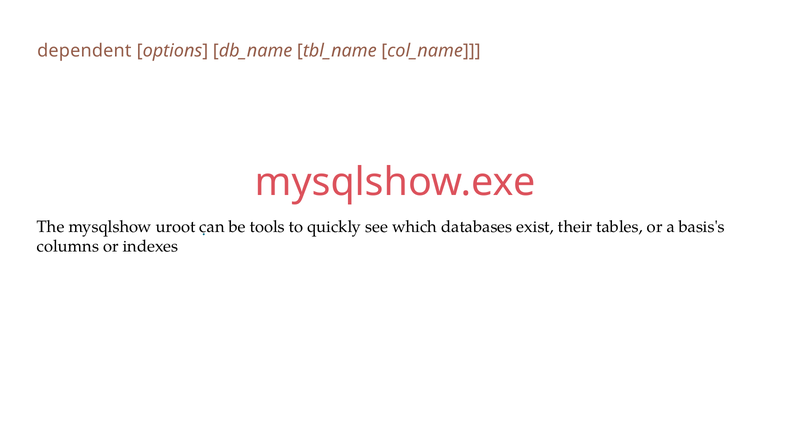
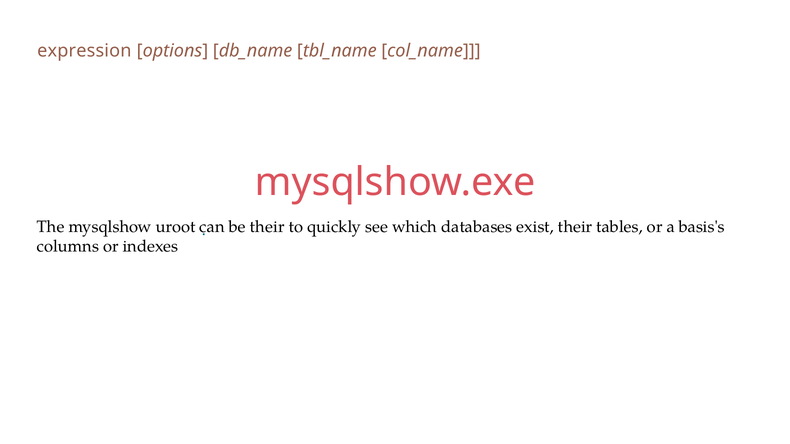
dependent: dependent -> expression (84, 51)
be tools: tools -> their (267, 227)
